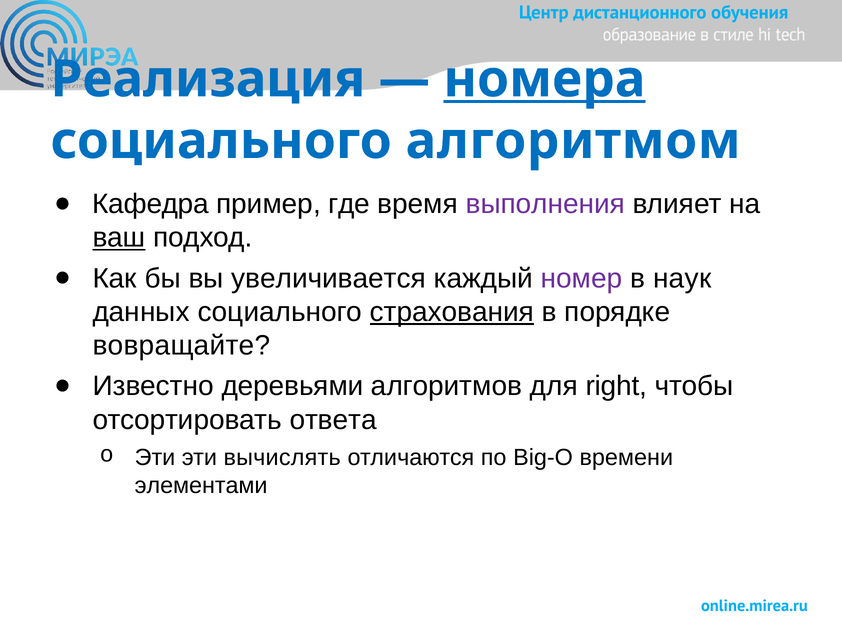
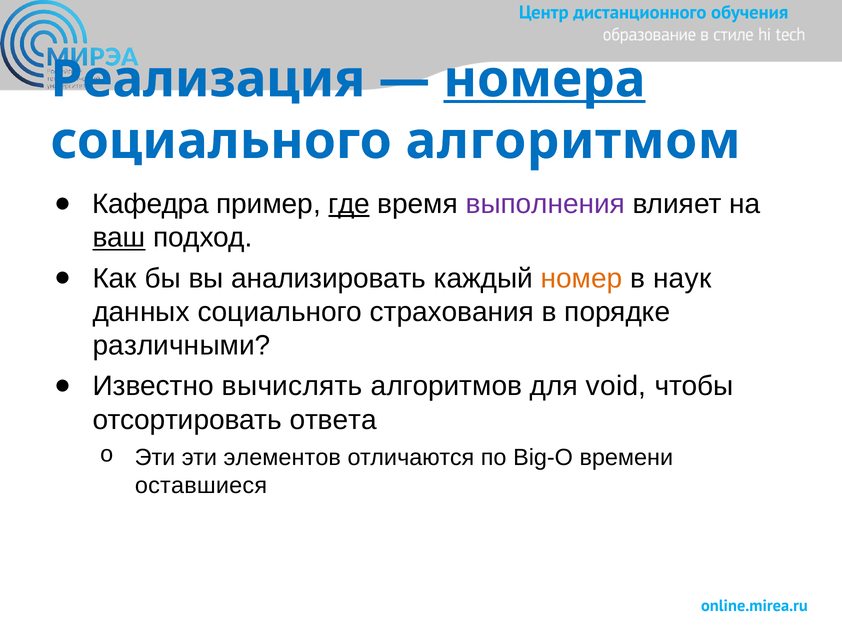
где underline: none -> present (349, 204)
увеличивается: увеличивается -> анализировать (329, 278)
номер colour: purple -> orange (582, 278)
страхования underline: present -> none (452, 312)
вовращайте: вовращайте -> различными (182, 346)
деревьями: деревьями -> вычислять (292, 387)
right: right -> void (616, 387)
вычислять: вычислять -> элементов (282, 458)
элементами: элементами -> оставшиеся (201, 486)
